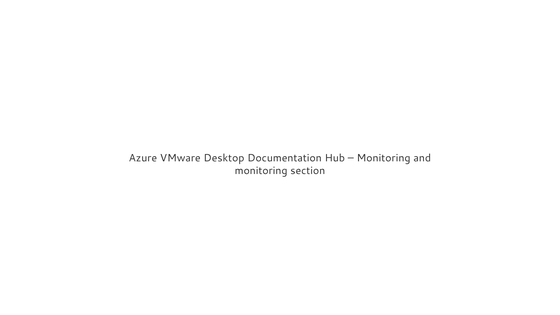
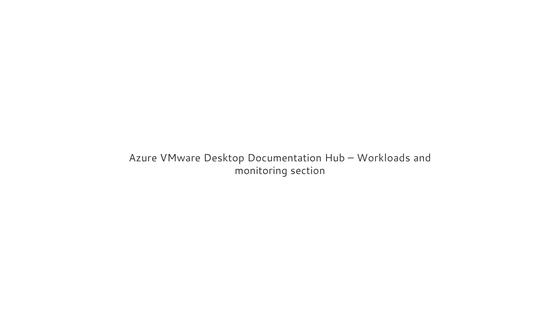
Monitoring: Monitoring -> Workloads (384, 158)
